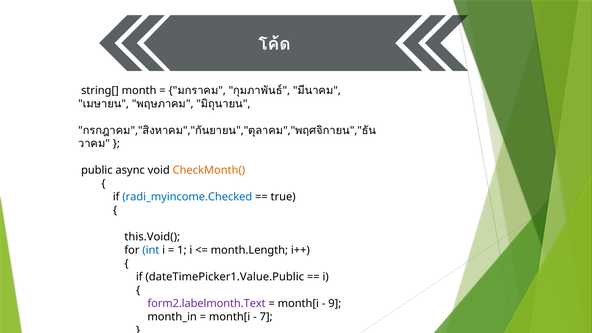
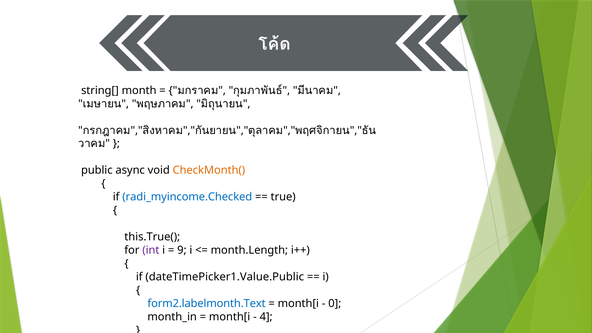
this.Void(: this.Void( -> this.True( (152, 237)
int colour: blue -> purple (151, 250)
1: 1 -> 9 (182, 250)
form2.labelmonth.Text colour: purple -> blue (207, 303)
9: 9 -> 0 (335, 303)
7: 7 -> 4 (266, 317)
